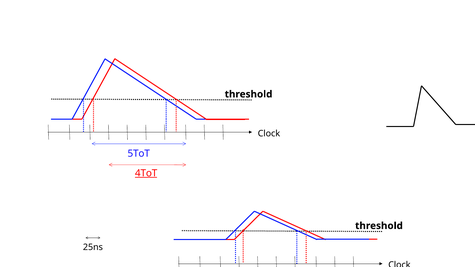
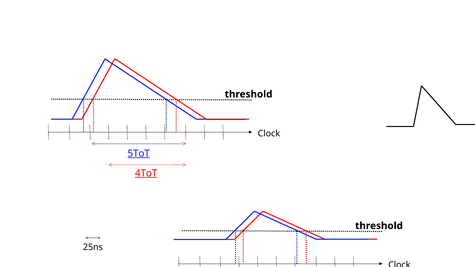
5ToT underline: none -> present (139, 154)
